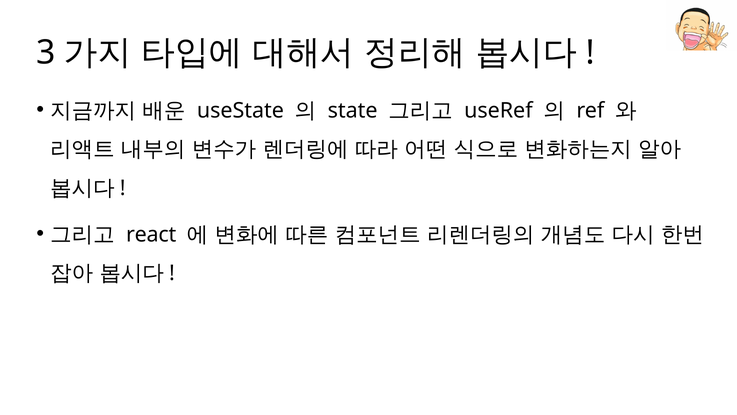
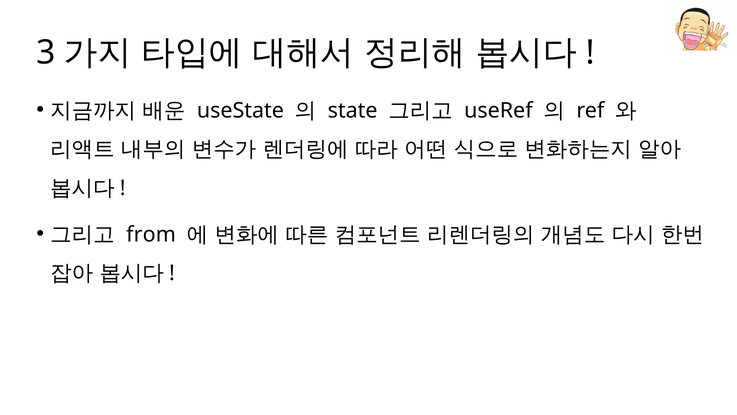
react: react -> from (151, 234)
